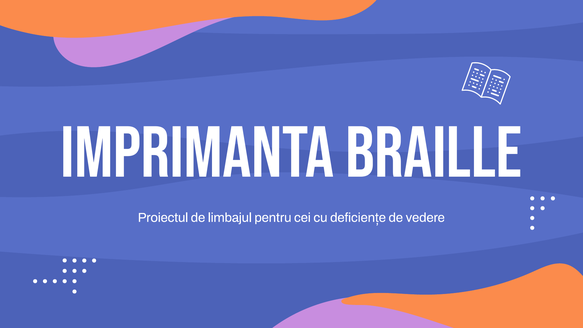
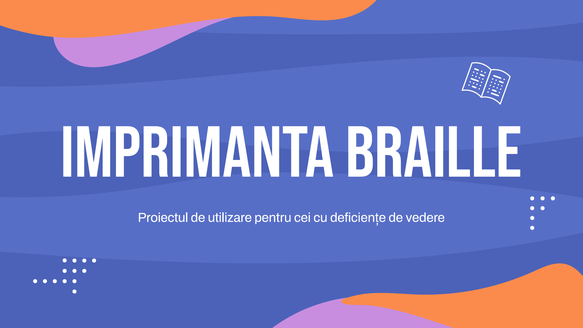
limbajul: limbajul -> utilizare (230, 218)
